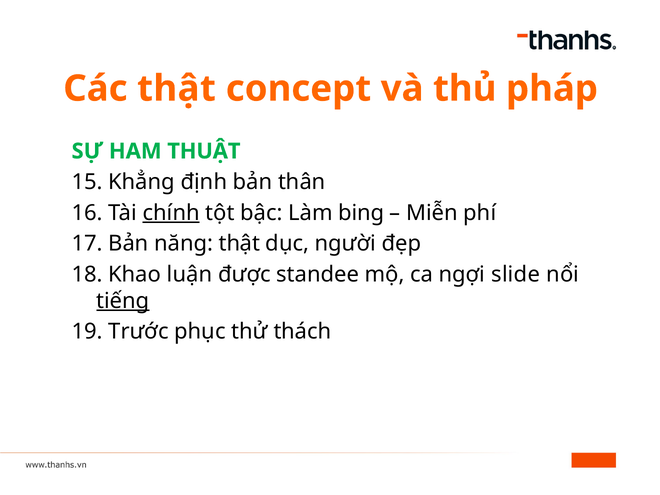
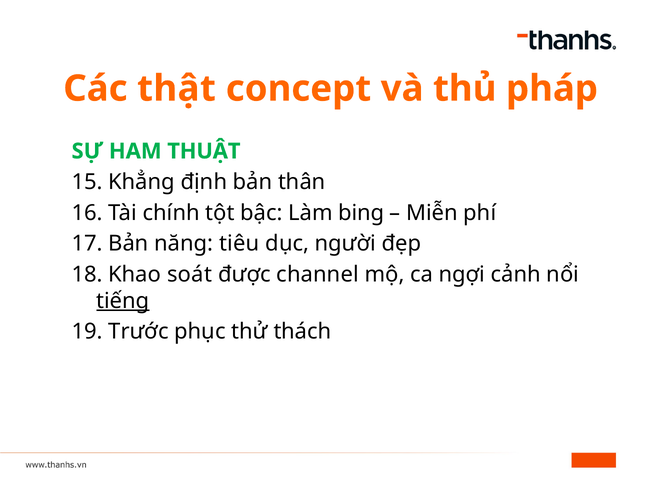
chính underline: present -> none (171, 213)
năng thật: thật -> tiêu (239, 244)
luận: luận -> soát (190, 274)
standee: standee -> channel (318, 274)
slide: slide -> cảnh (516, 274)
